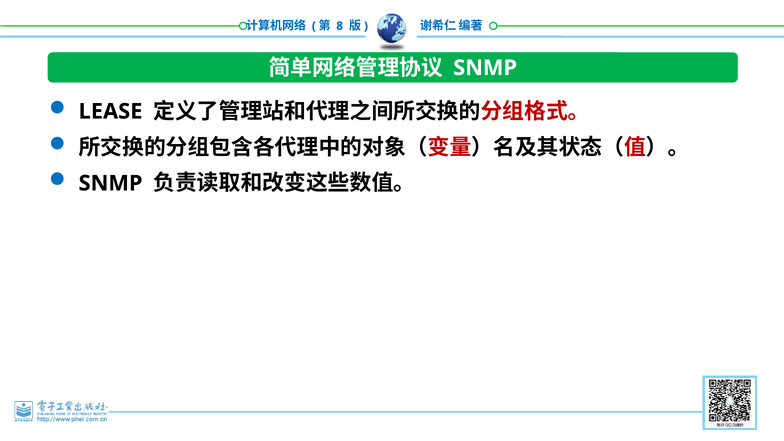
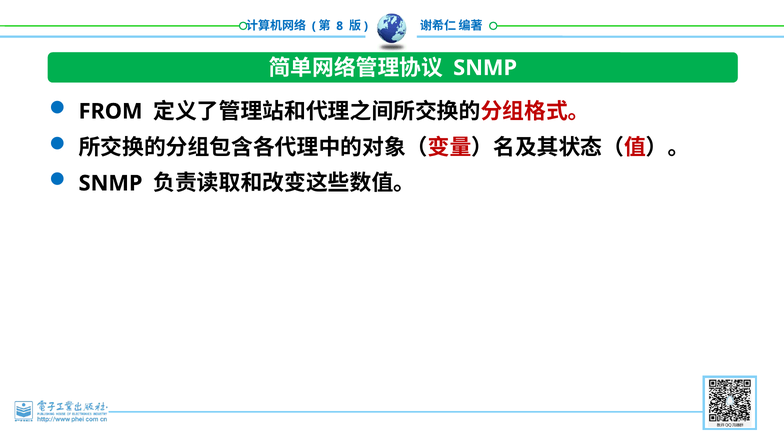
LEASE: LEASE -> FROM (111, 111)
